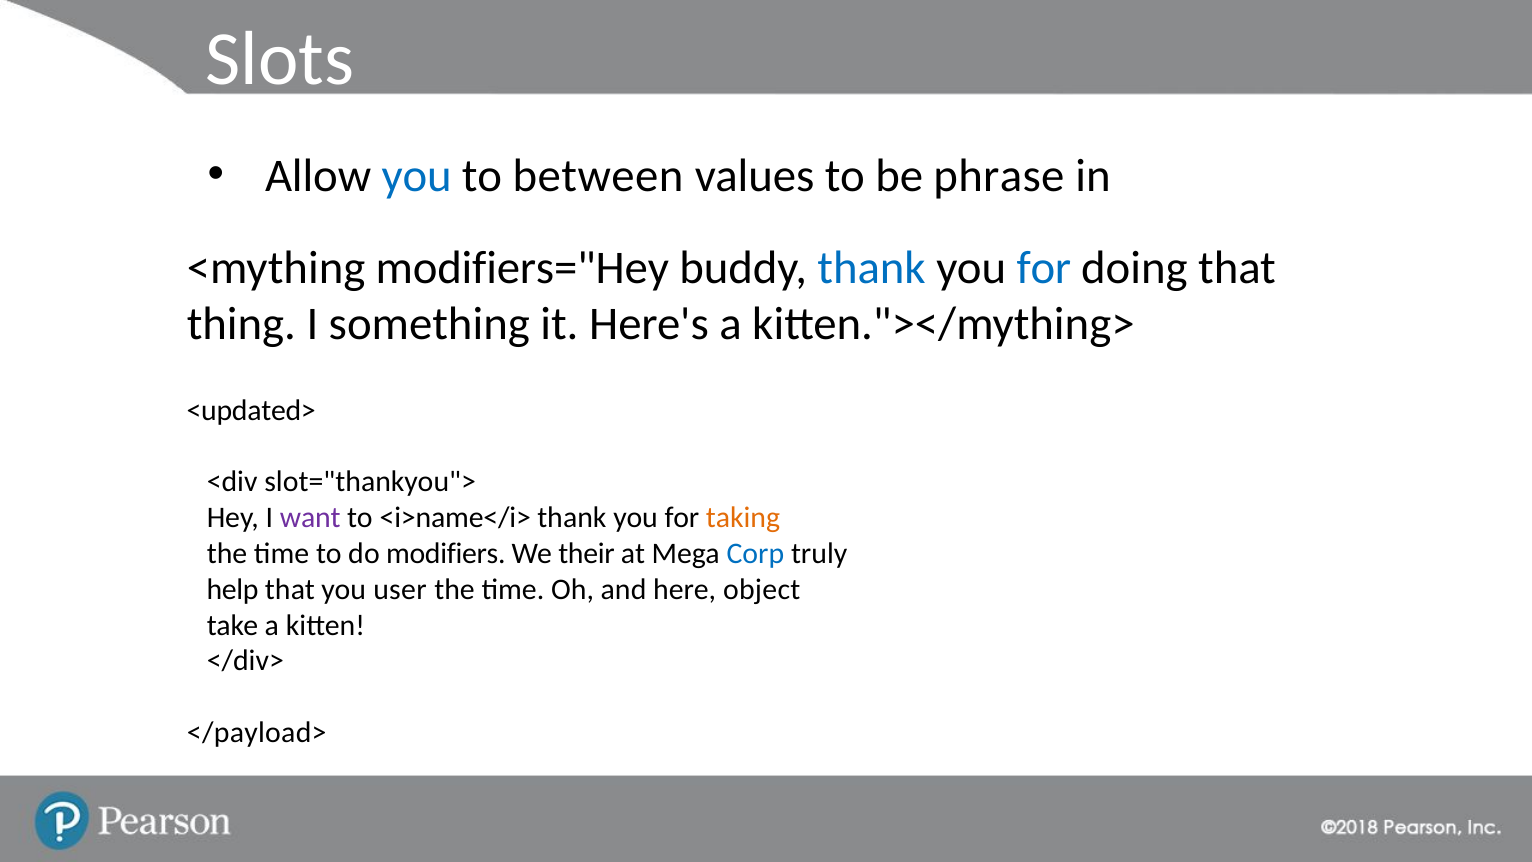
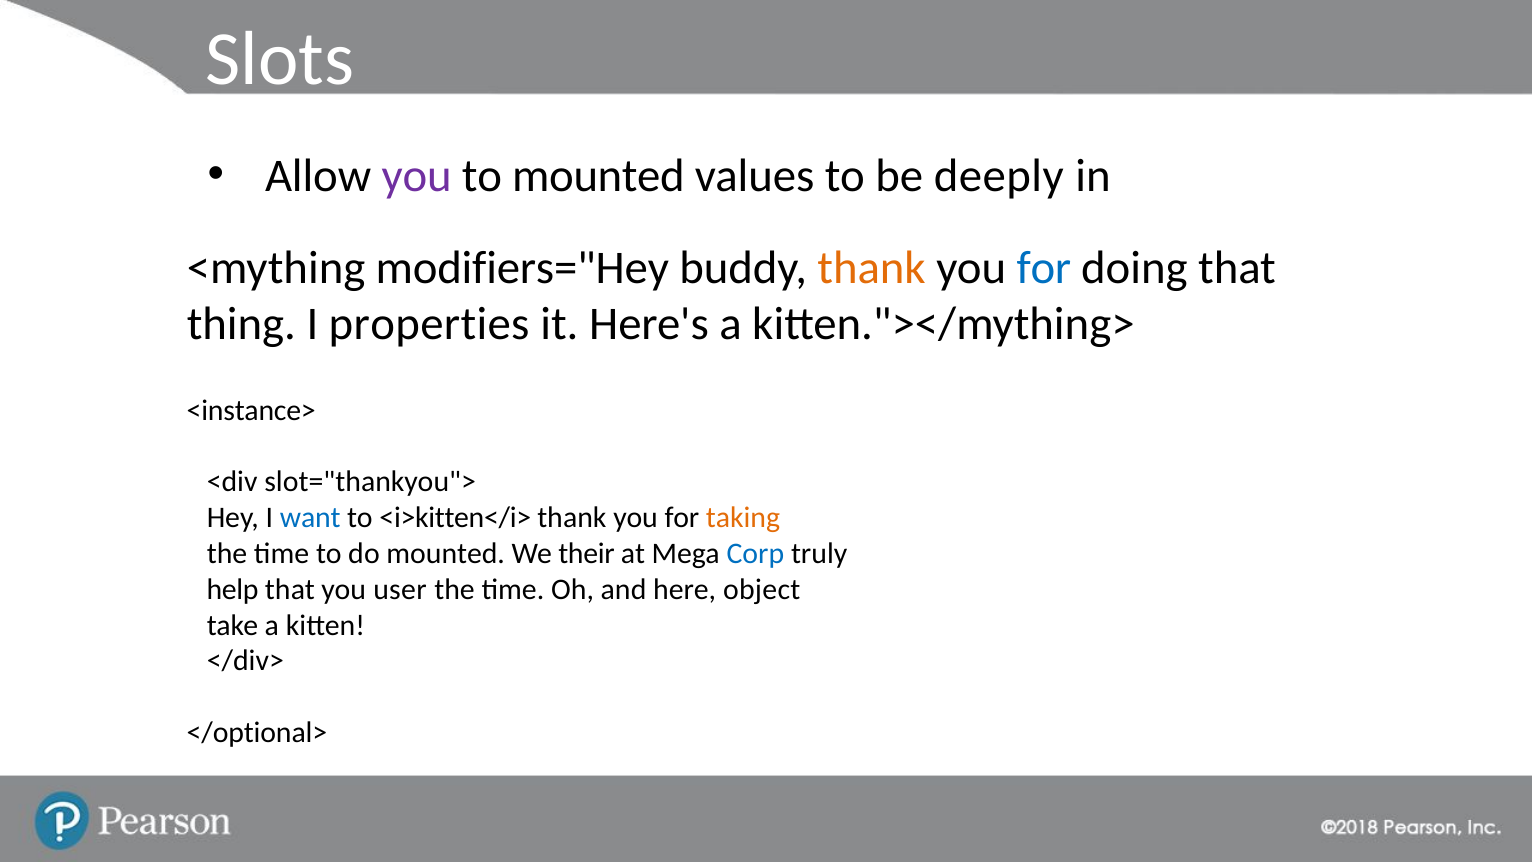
you colour: blue -> purple (417, 176)
to between: between -> mounted (598, 176)
phrase: phrase -> deeply (999, 176)
thank colour: blue -> orange (872, 268)
something: something -> properties (429, 324)
<updated>: <updated> -> <instance> (251, 410)
want colour: purple -> blue (310, 518)
<i>name</i>: <i>name</i> -> <i>kitten</i> (455, 518)
do modifiers: modifiers -> mounted (446, 554)
</payload>: </payload> -> </optional> (257, 732)
